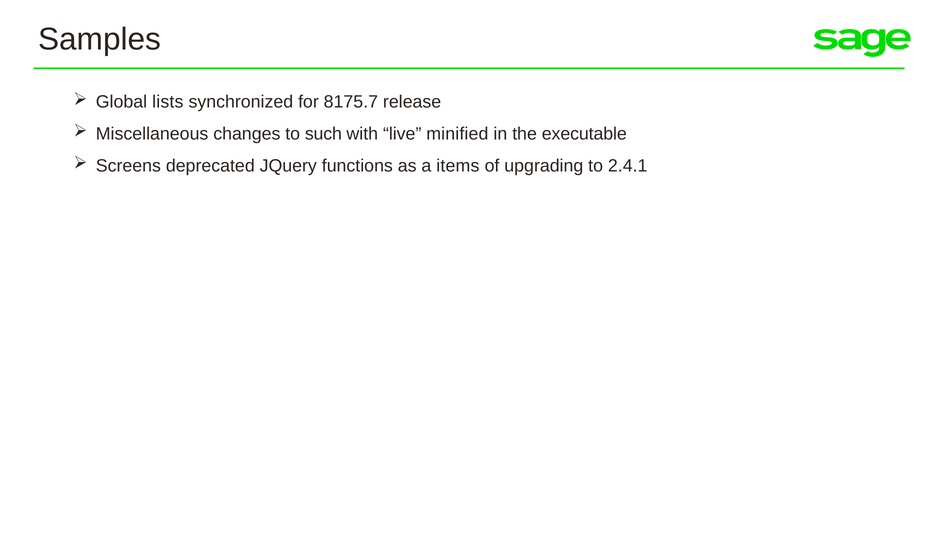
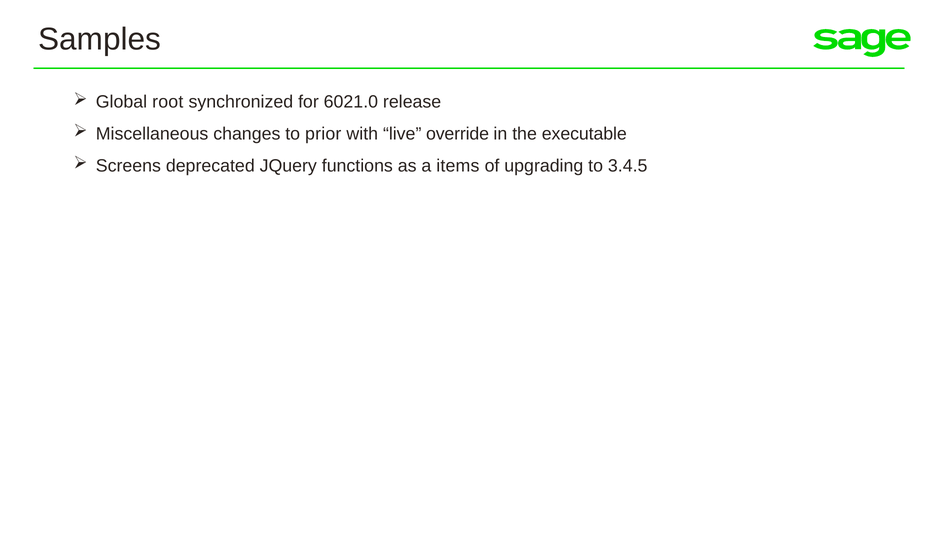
lists: lists -> root (168, 102)
8175.7: 8175.7 -> 6021.0 (351, 102)
such: such -> prior (323, 134)
minified: minified -> override (458, 134)
2.4.1: 2.4.1 -> 3.4.5 (628, 166)
